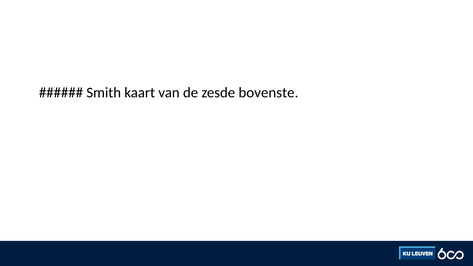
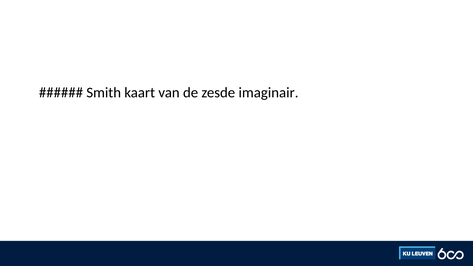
bovenste: bovenste -> imaginair (268, 93)
